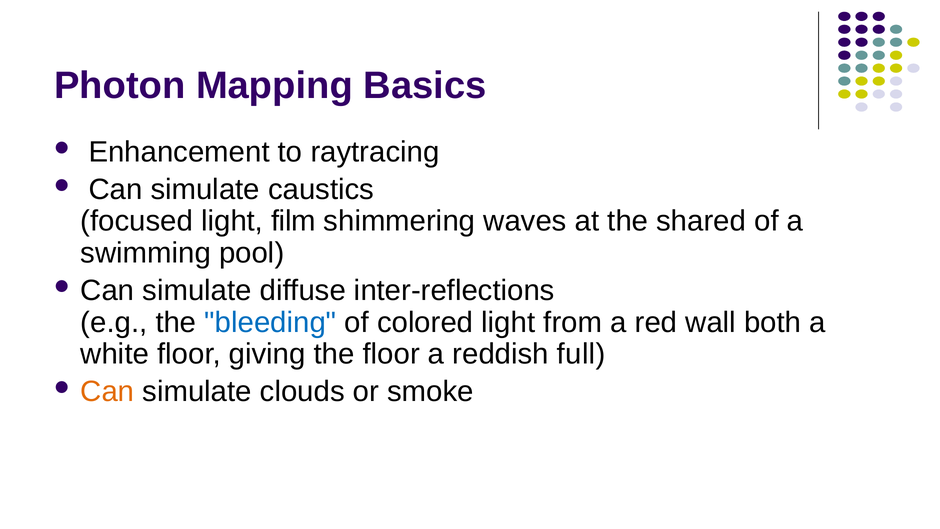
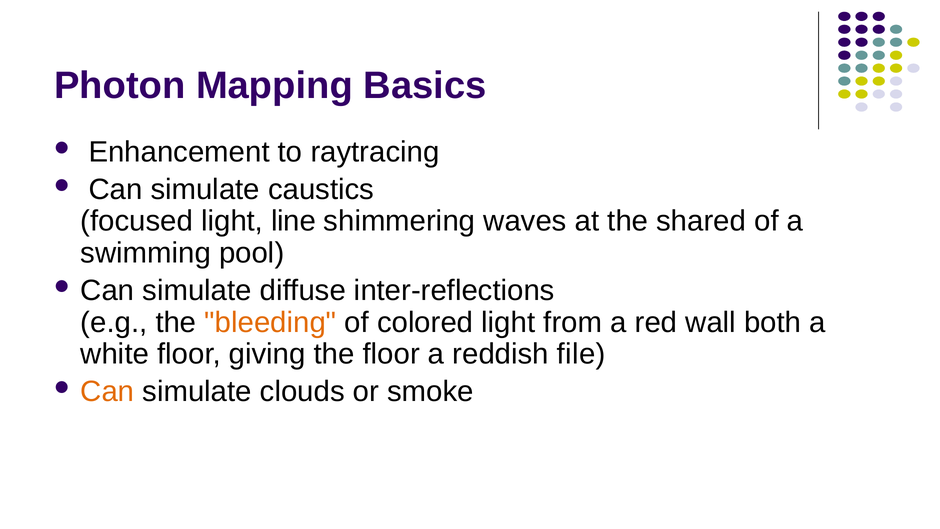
film: film -> line (293, 221)
bleeding colour: blue -> orange (270, 322)
full: full -> file (581, 354)
